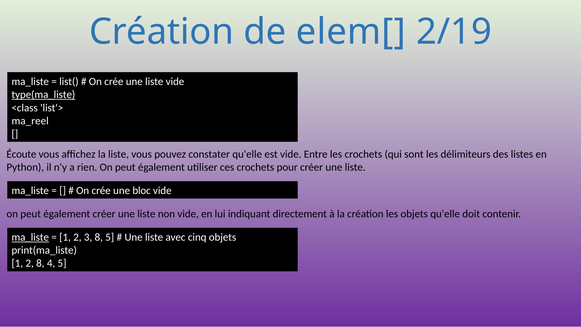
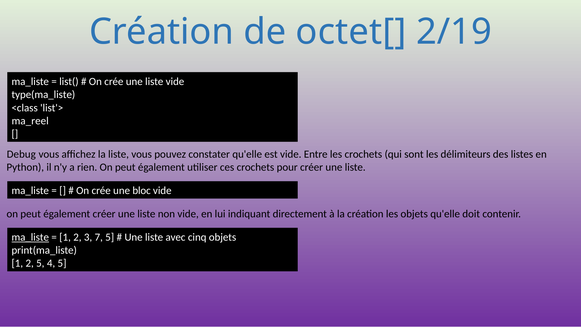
elem[: elem[ -> octet[ (351, 32)
type(ma_liste underline: present -> none (43, 95)
Écoute: Écoute -> Debug (21, 154)
3 8: 8 -> 7 (99, 237)
2 8: 8 -> 5 (40, 263)
